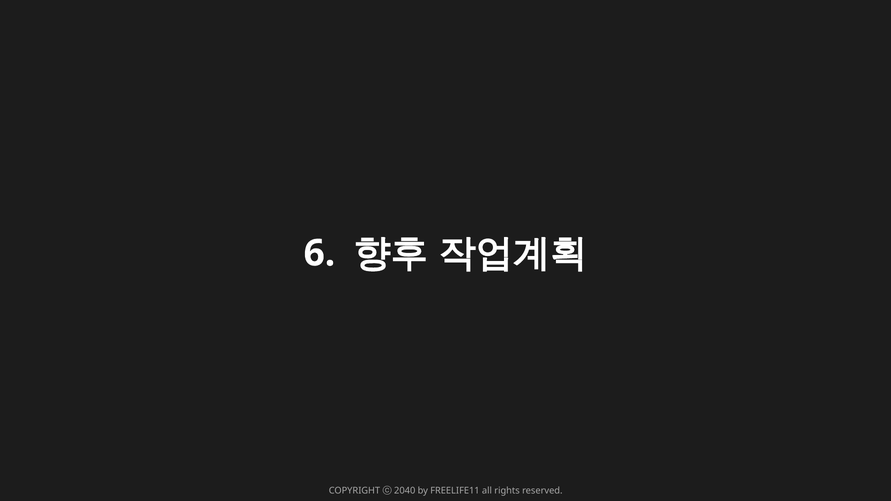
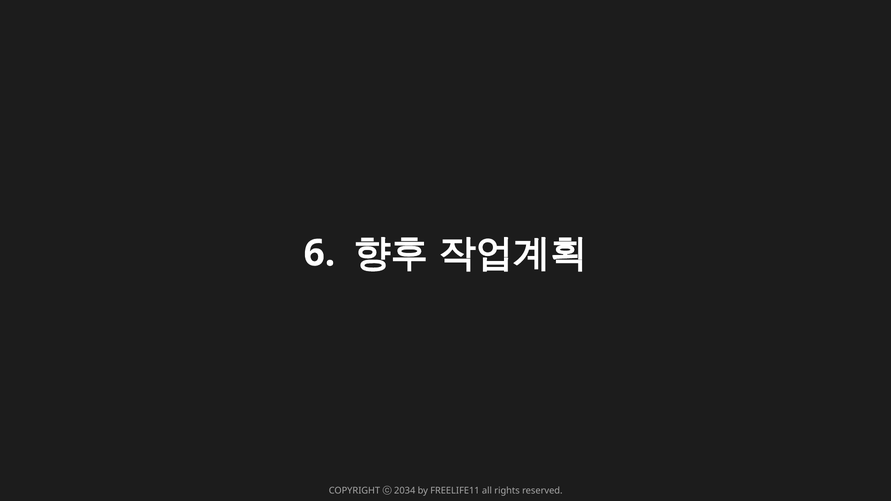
2040: 2040 -> 2034 (405, 491)
